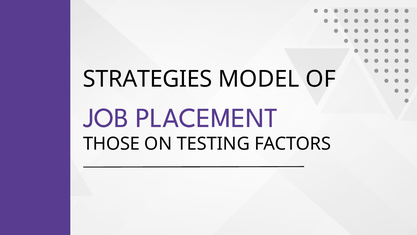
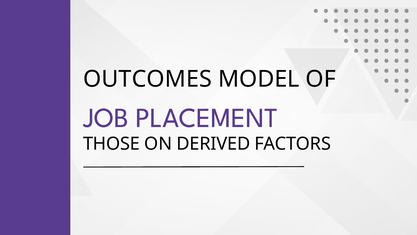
STRATEGIES: STRATEGIES -> OUTCOMES (148, 79)
TESTING: TESTING -> DERIVED (213, 144)
